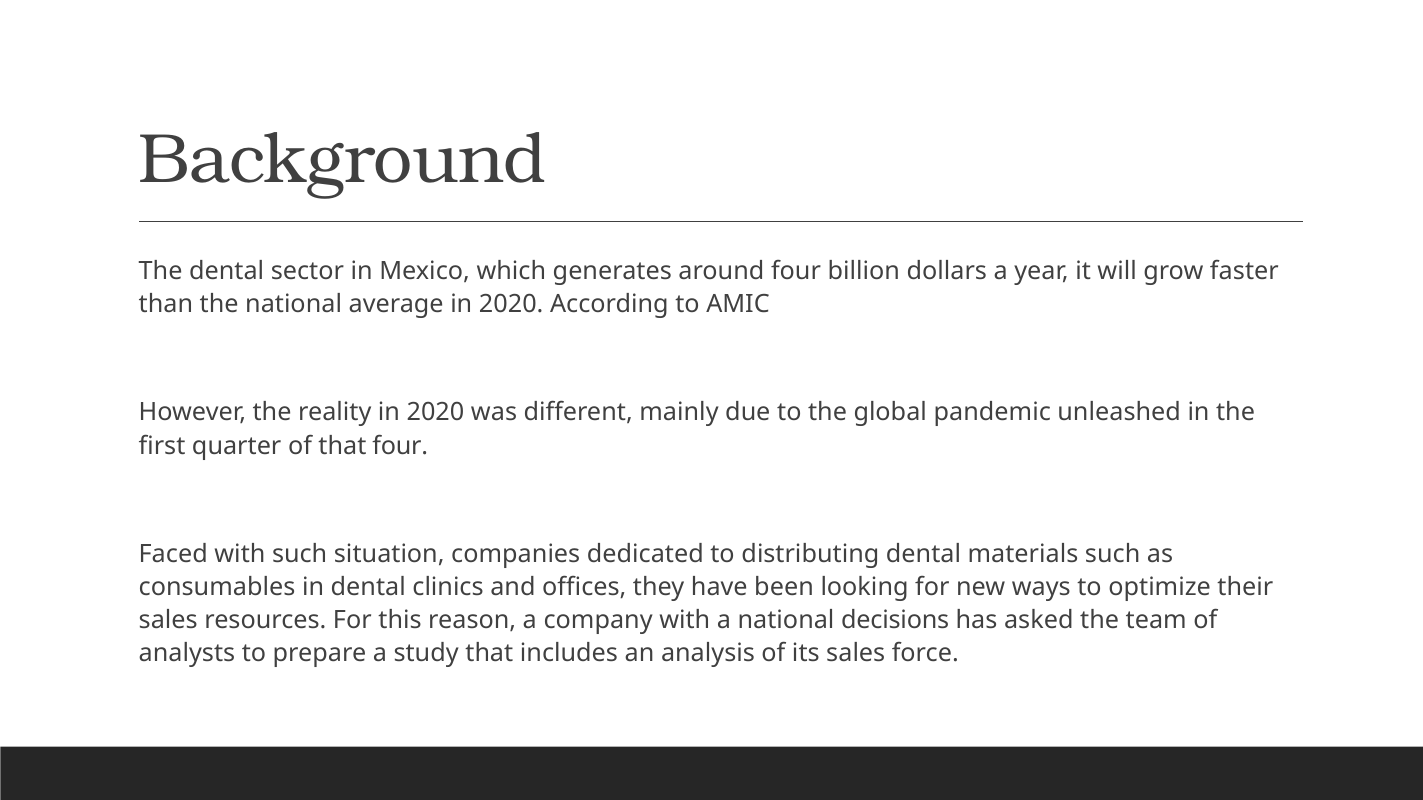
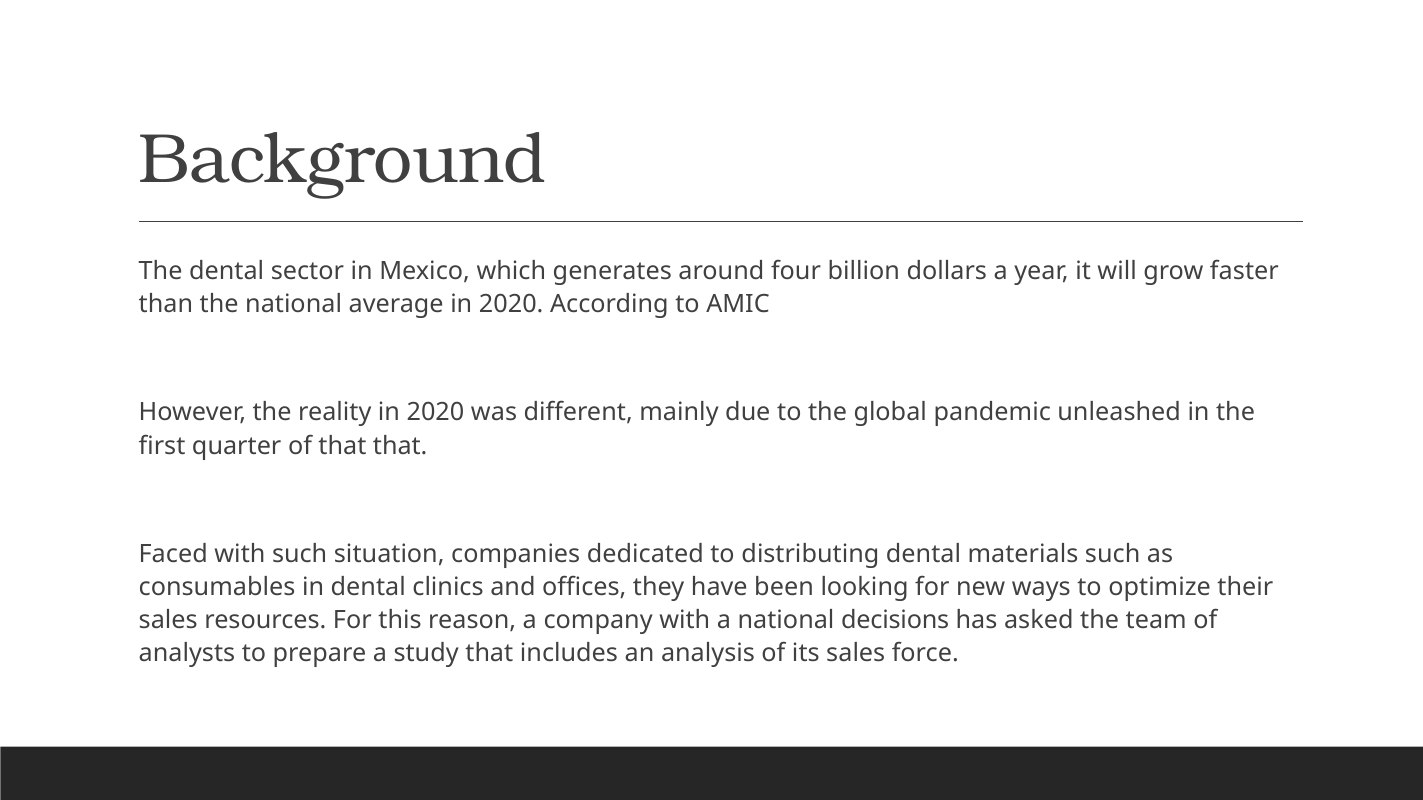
that four: four -> that (400, 446)
